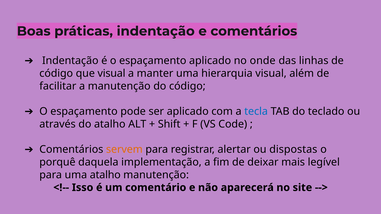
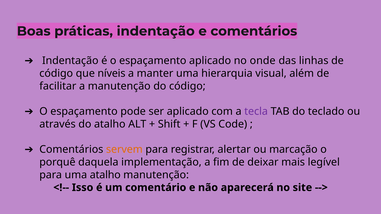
que visual: visual -> níveis (111, 73)
tecla colour: blue -> purple (256, 112)
dispostas: dispostas -> marcação (293, 150)
